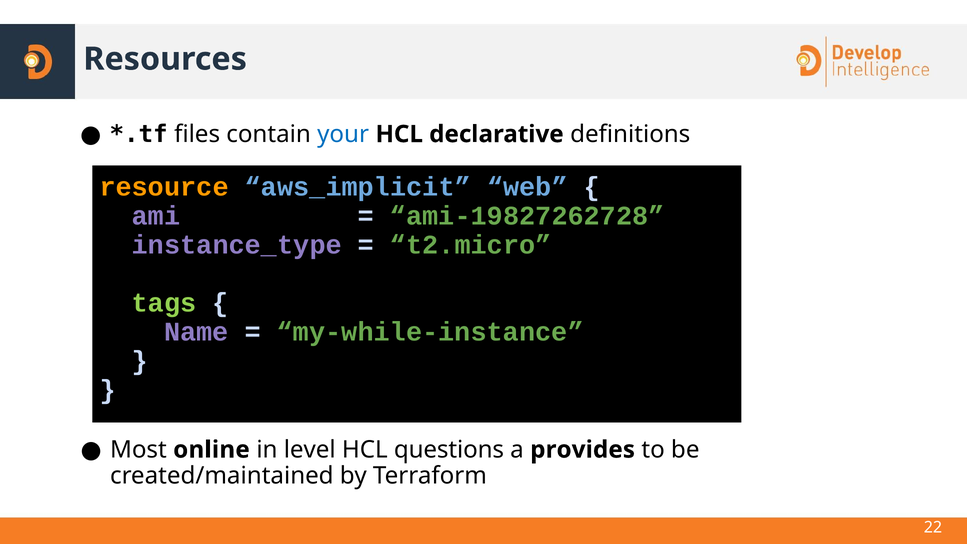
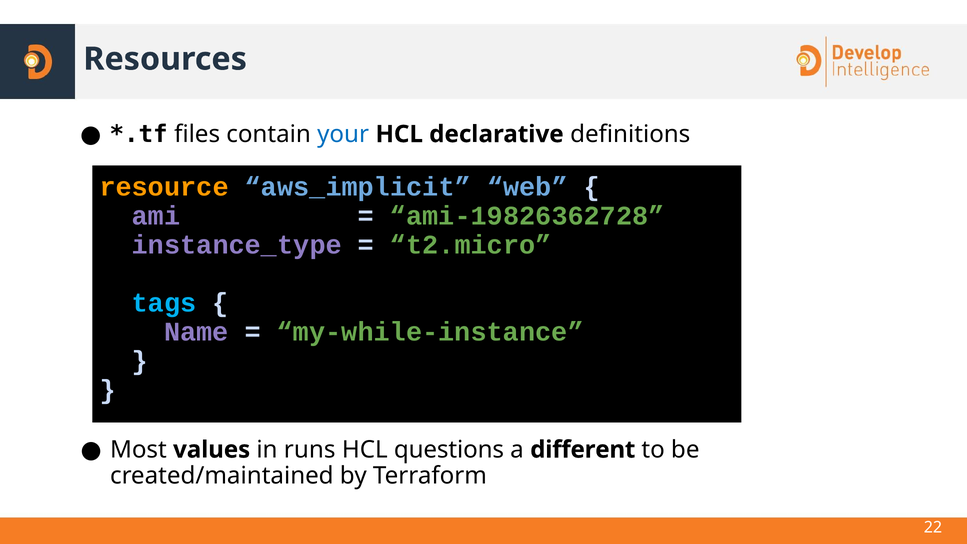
ami-19827262728: ami-19827262728 -> ami-19826362728 (527, 216)
tags colour: light green -> light blue (164, 303)
online: online -> values (212, 450)
level: level -> runs (310, 450)
provides: provides -> different (583, 450)
